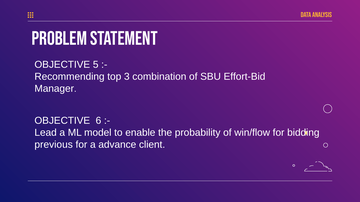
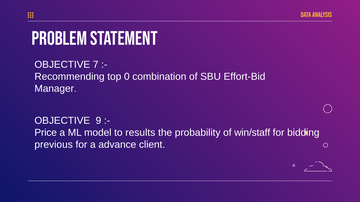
5: 5 -> 7 (96, 65)
3: 3 -> 0 (127, 77)
6: 6 -> 9 (98, 121)
Lead: Lead -> Price (46, 133)
enable: enable -> results (140, 133)
win/flow: win/flow -> win/staff (252, 133)
